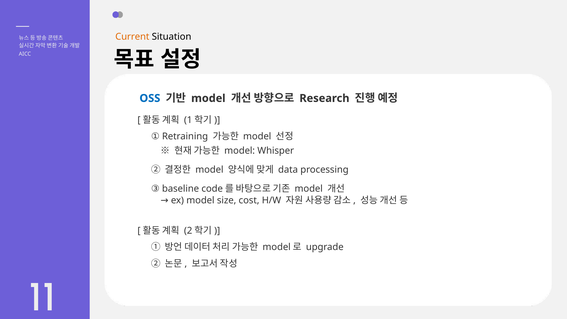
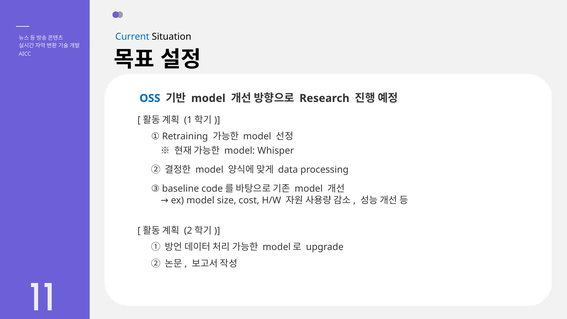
Current colour: orange -> blue (132, 37)
